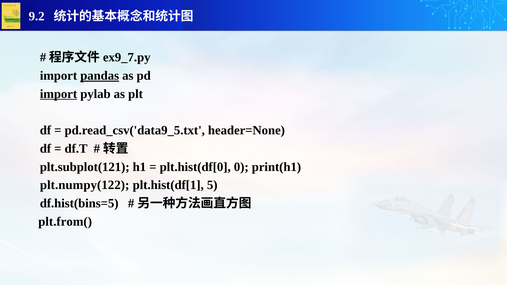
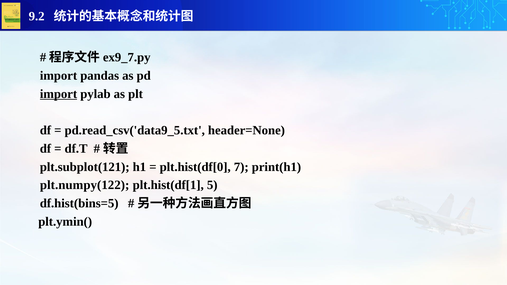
pandas underline: present -> none (100, 76)
0: 0 -> 7 (241, 167)
plt.from(: plt.from( -> plt.ymin( (65, 222)
